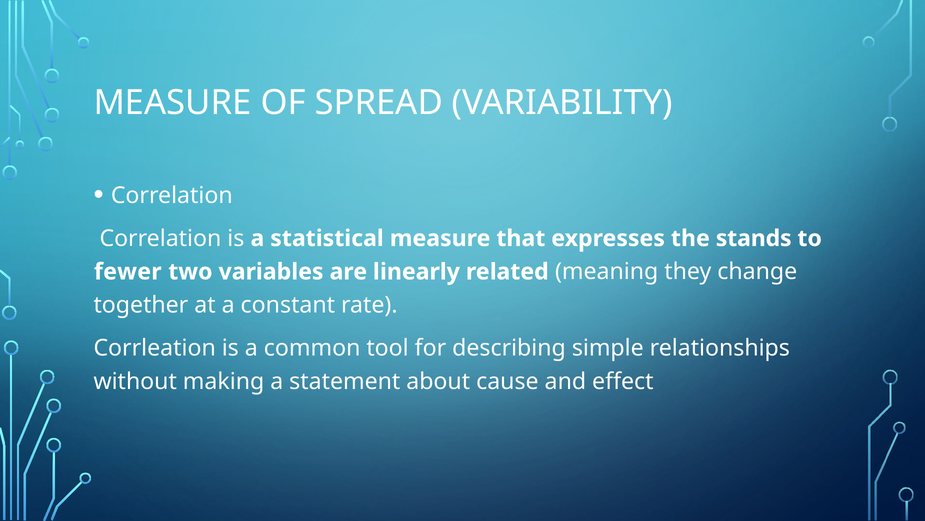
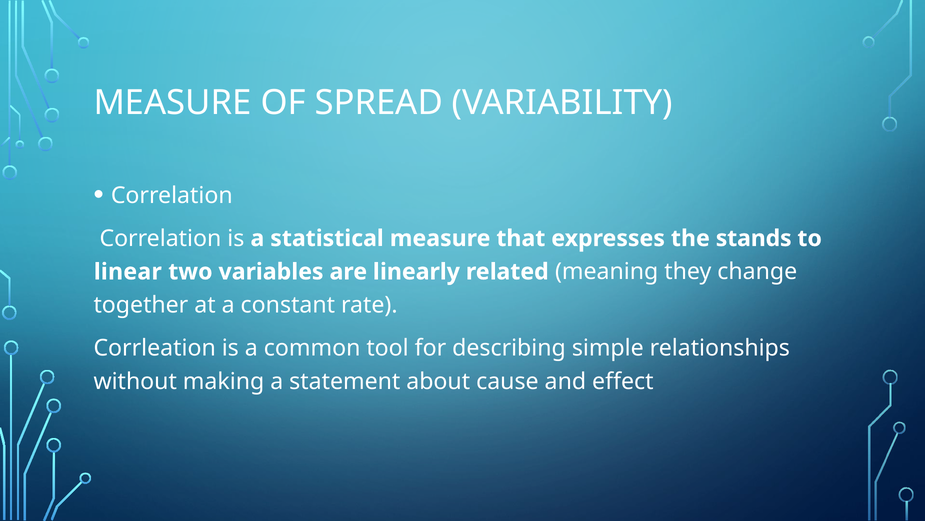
fewer: fewer -> linear (128, 271)
